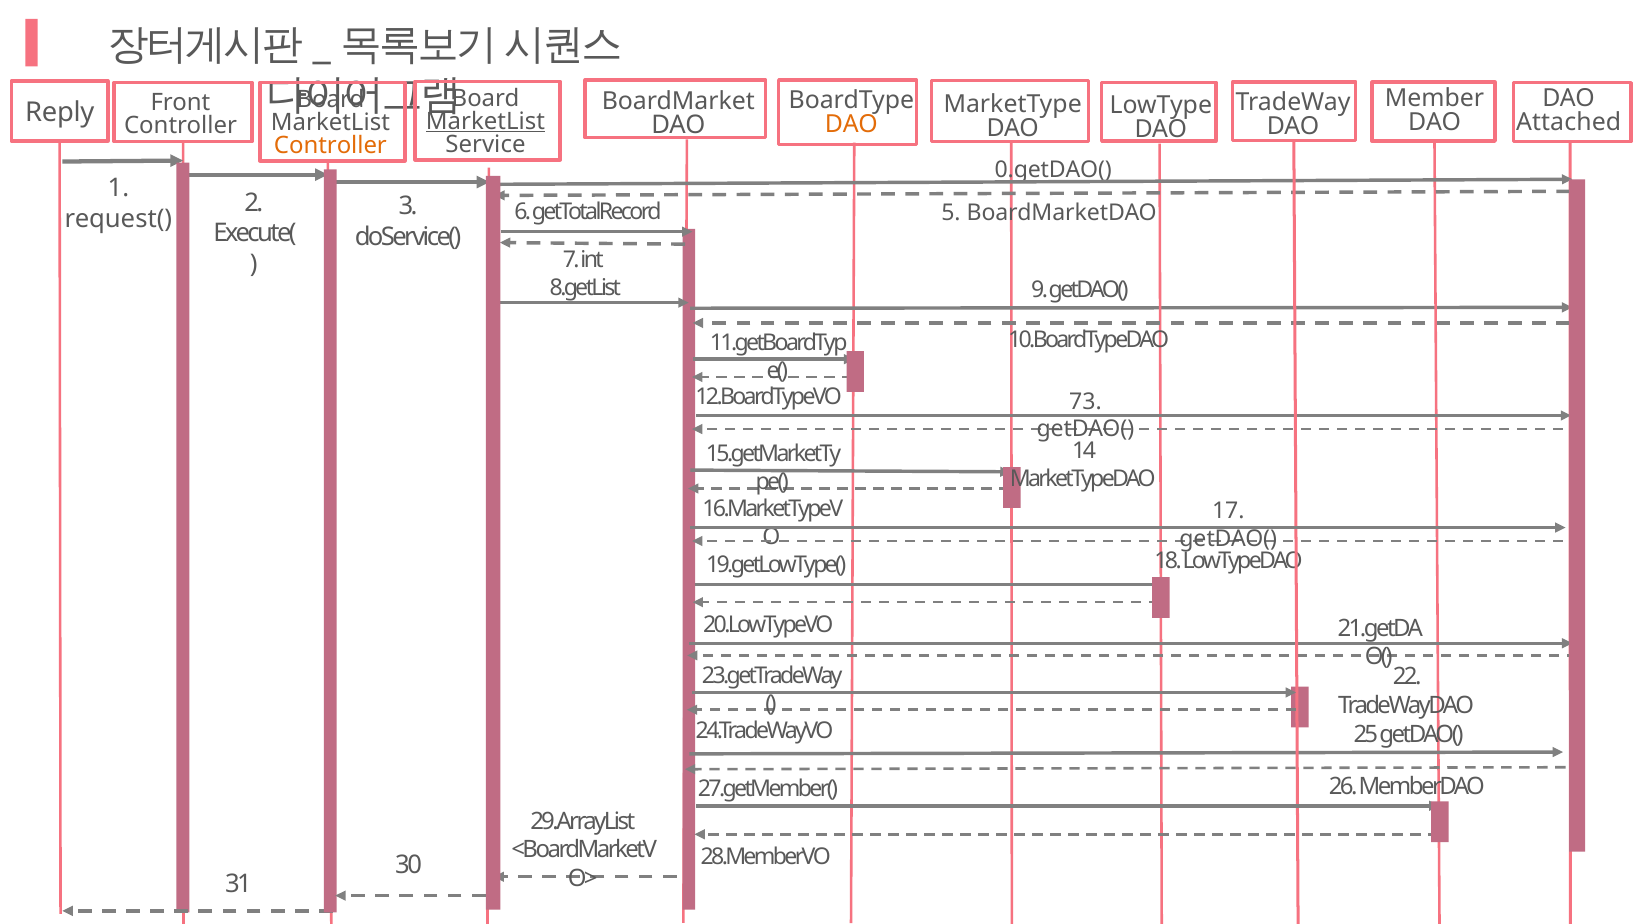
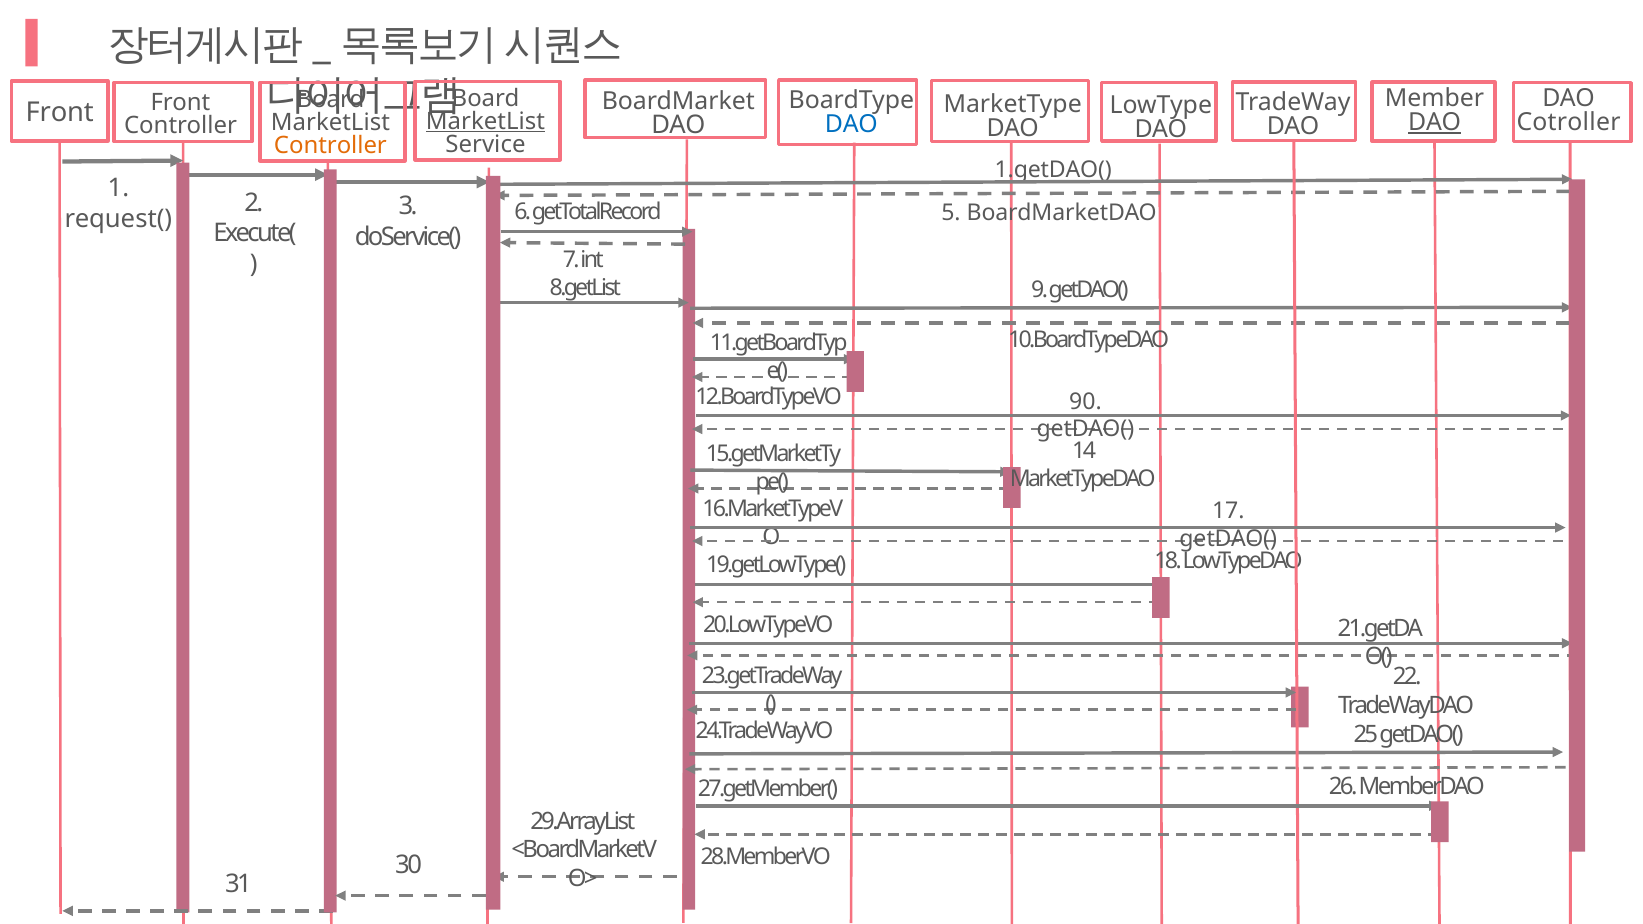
Reply: Reply -> Front (60, 113)
DAO underline: none -> present (1435, 122)
Attached: Attached -> Cotroller (1569, 123)
DAO colour: orange -> blue (851, 124)
0.getDAO(: 0.getDAO( -> 1.getDAO( (1053, 170)
73: 73 -> 90 (1085, 402)
